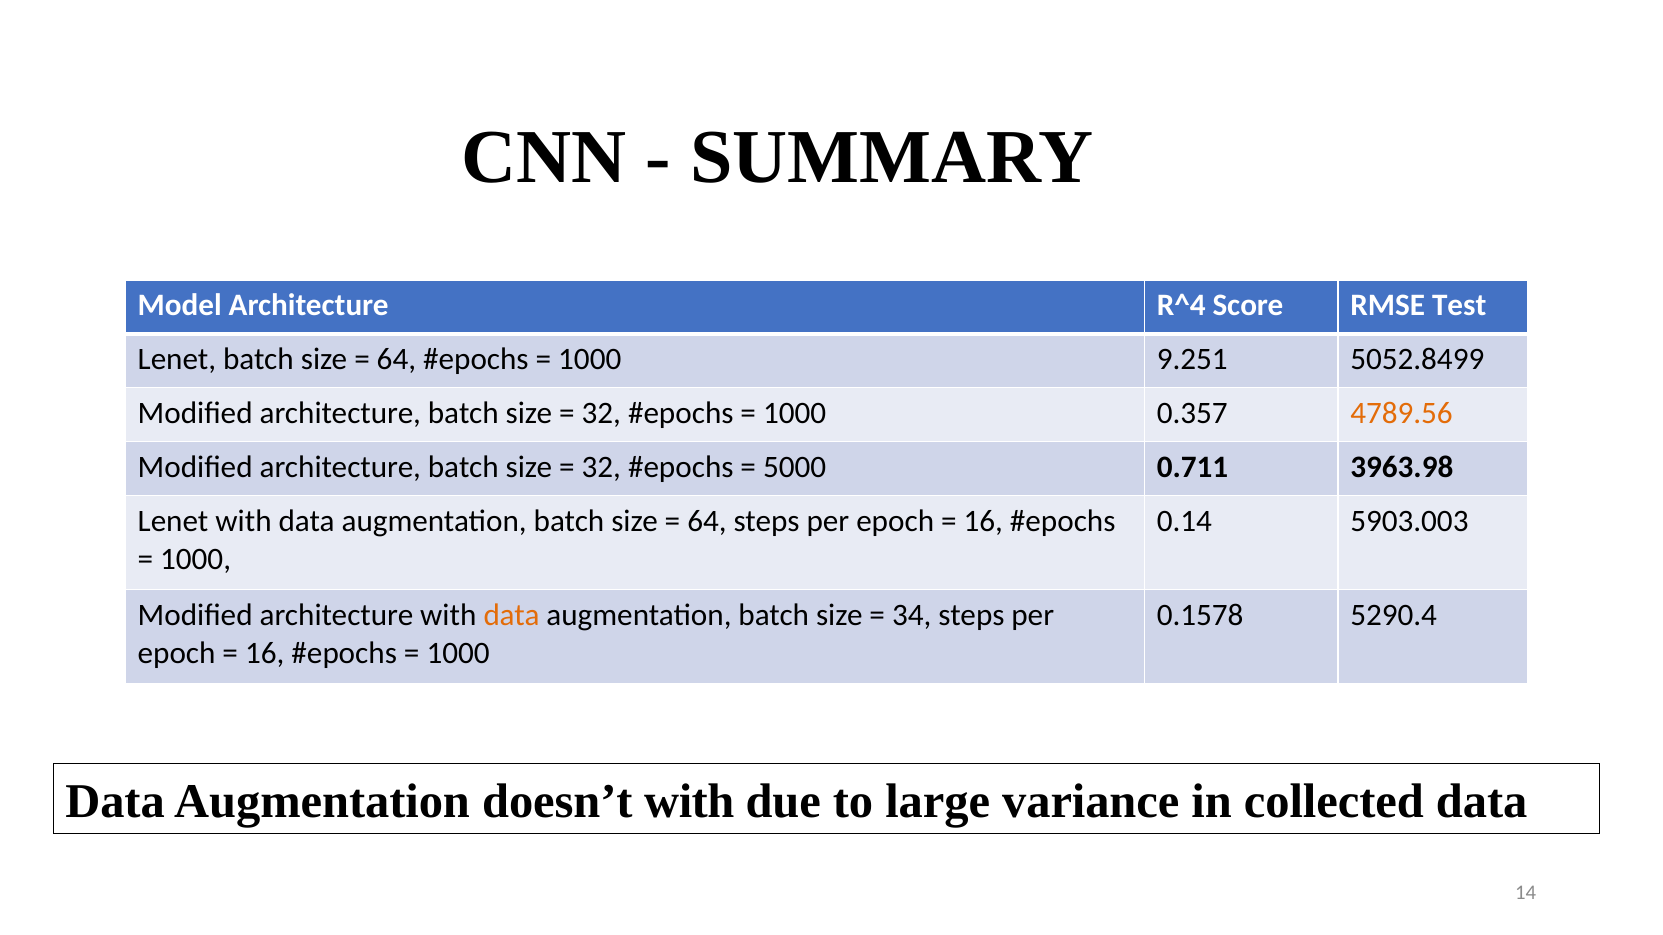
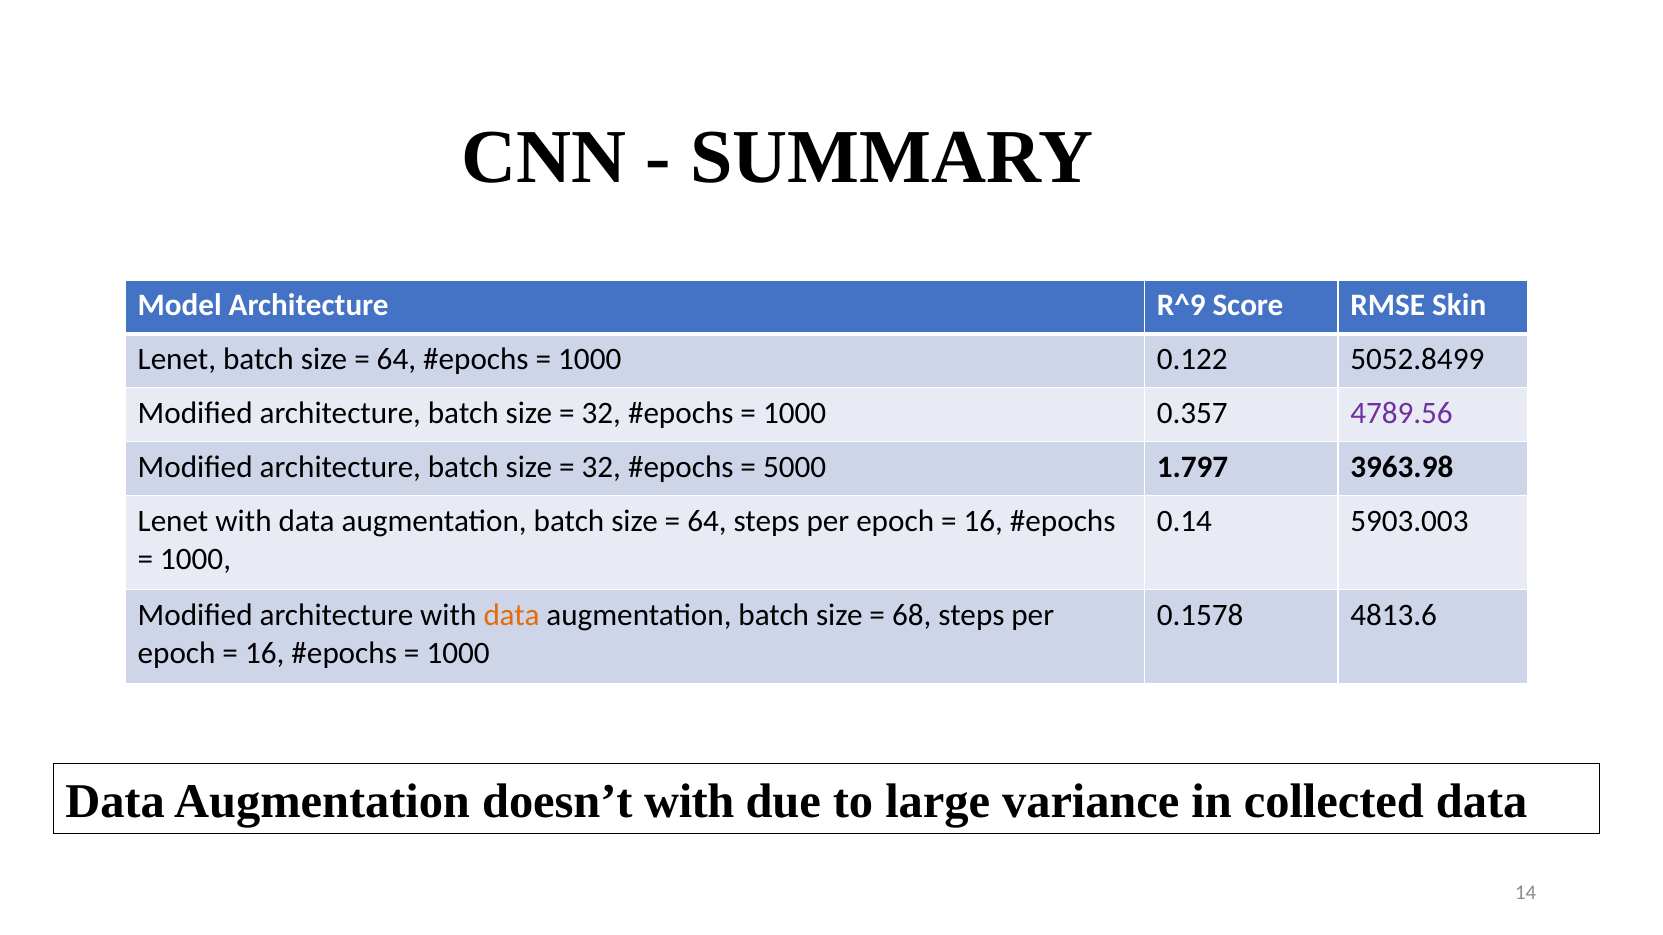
R^4: R^4 -> R^9 (1181, 306)
Test: Test -> Skin (1459, 306)
9.251: 9.251 -> 0.122 (1192, 360)
4789.56 colour: orange -> purple (1402, 414)
0.711: 0.711 -> 1.797 (1193, 467)
34: 34 -> 68 (912, 616)
5290.4: 5290.4 -> 4813.6 (1394, 616)
